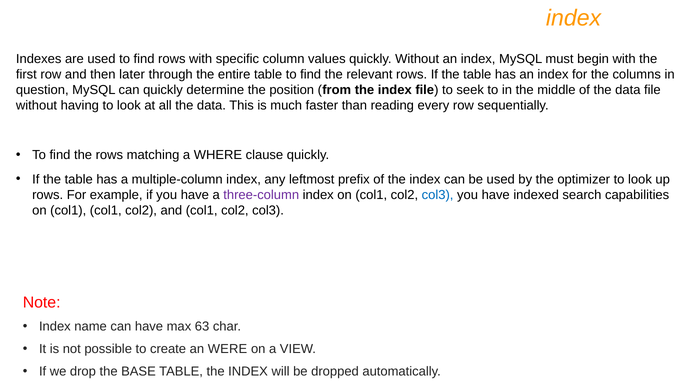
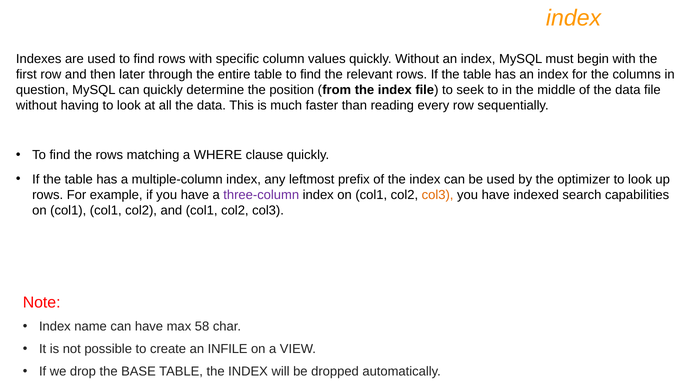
col3 colour: blue -> orange (438, 195)
63: 63 -> 58 (202, 326)
WERE: WERE -> INFILE (228, 349)
